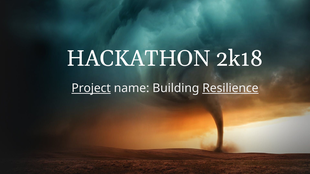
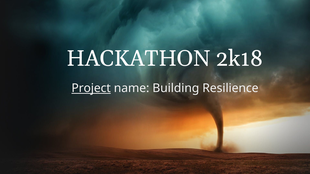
Resilience underline: present -> none (230, 88)
